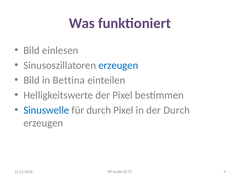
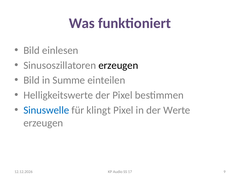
erzeugen colour: blue -> black (118, 65)
Bettina: Bettina -> Summe (69, 80)
für durch: durch -> klingt (99, 110)
der Durch: Durch -> Werte (177, 110)
